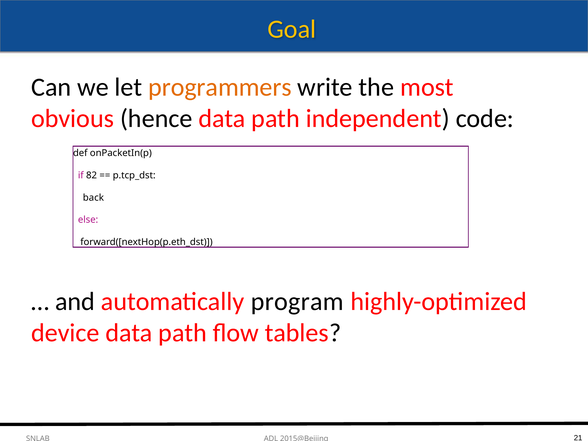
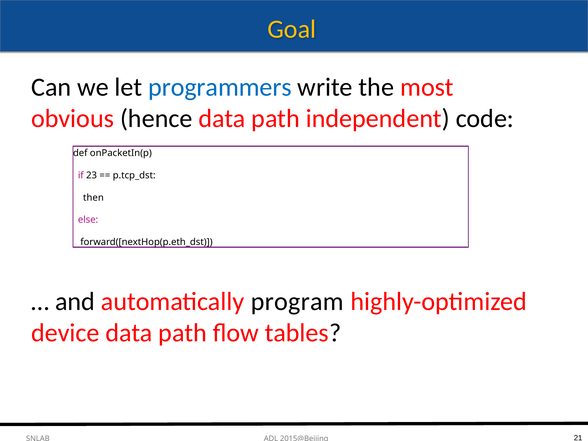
programmers colour: orange -> blue (220, 87)
82: 82 -> 23 (92, 175)
back: back -> then (93, 198)
